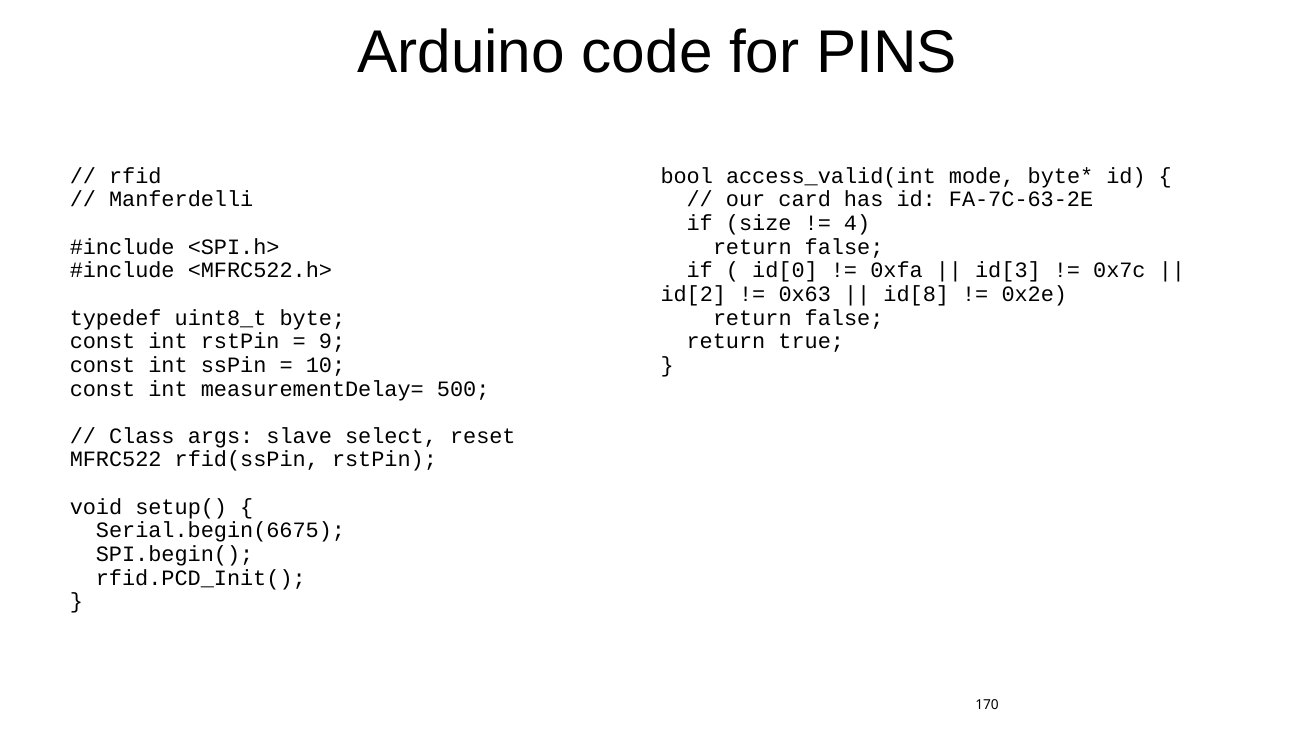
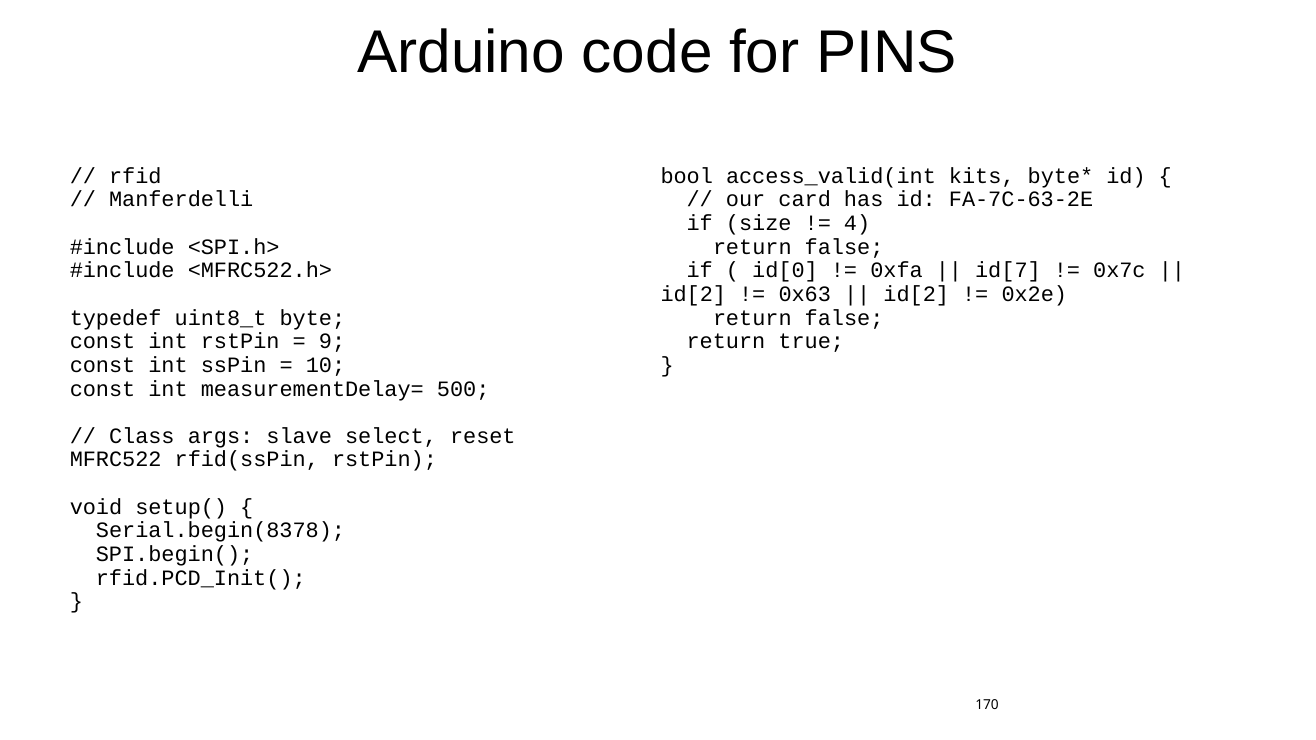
mode: mode -> kits (982, 176)
id[3: id[3 -> id[7 (1008, 271)
id[8: id[8 -> id[2 (916, 294)
Serial.begin(6675: Serial.begin(6675 -> Serial.begin(8378 (221, 531)
